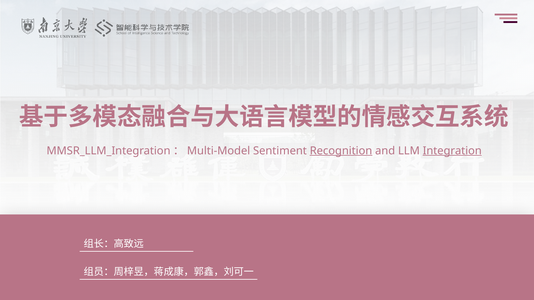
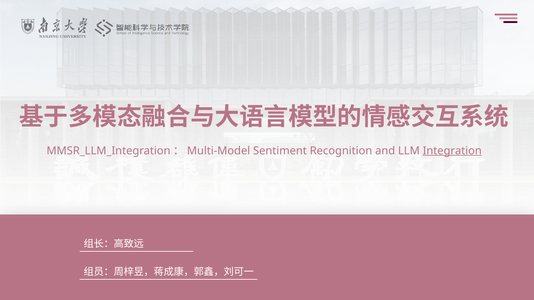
Recognition underline: present -> none (341, 151)
